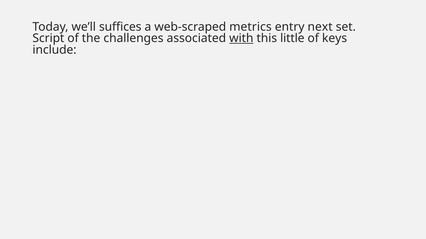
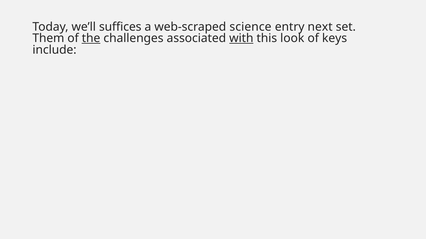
metrics: metrics -> science (250, 27)
Script: Script -> Them (48, 38)
the underline: none -> present (91, 38)
little: little -> look (292, 38)
